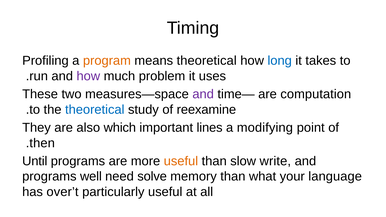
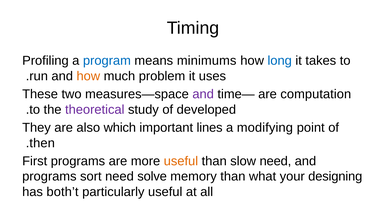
program colour: orange -> blue (107, 61)
means theoretical: theoretical -> minimums (207, 61)
how colour: purple -> orange (88, 76)
theoretical colour: blue -> purple (95, 110)
reexamine: reexamine -> developed (206, 110)
Until: Until -> First (35, 161)
slow write: write -> need (275, 161)
well: well -> sort (91, 177)
language: language -> designing (335, 177)
over’t: over’t -> both’t (63, 192)
